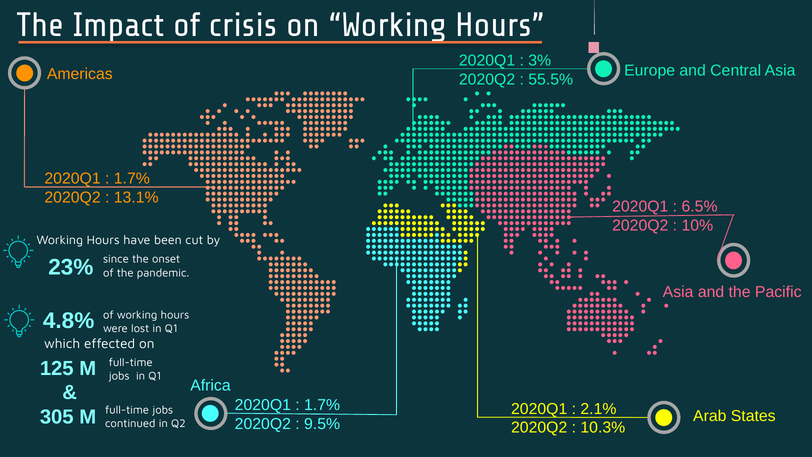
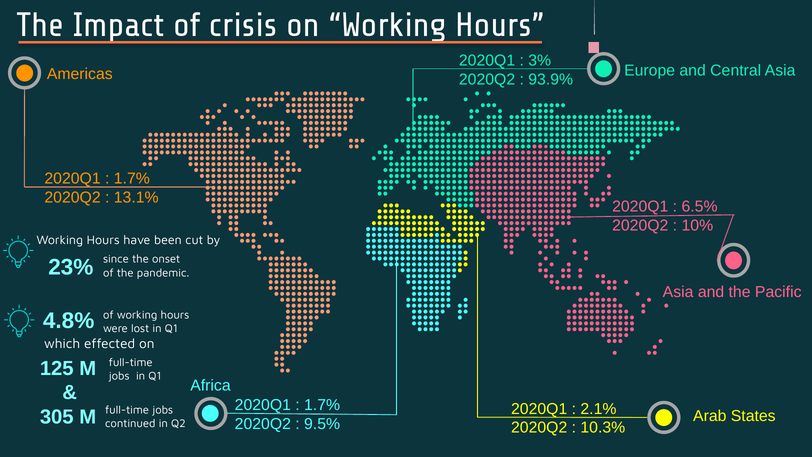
55.5%: 55.5% -> 93.9% (551, 79)
